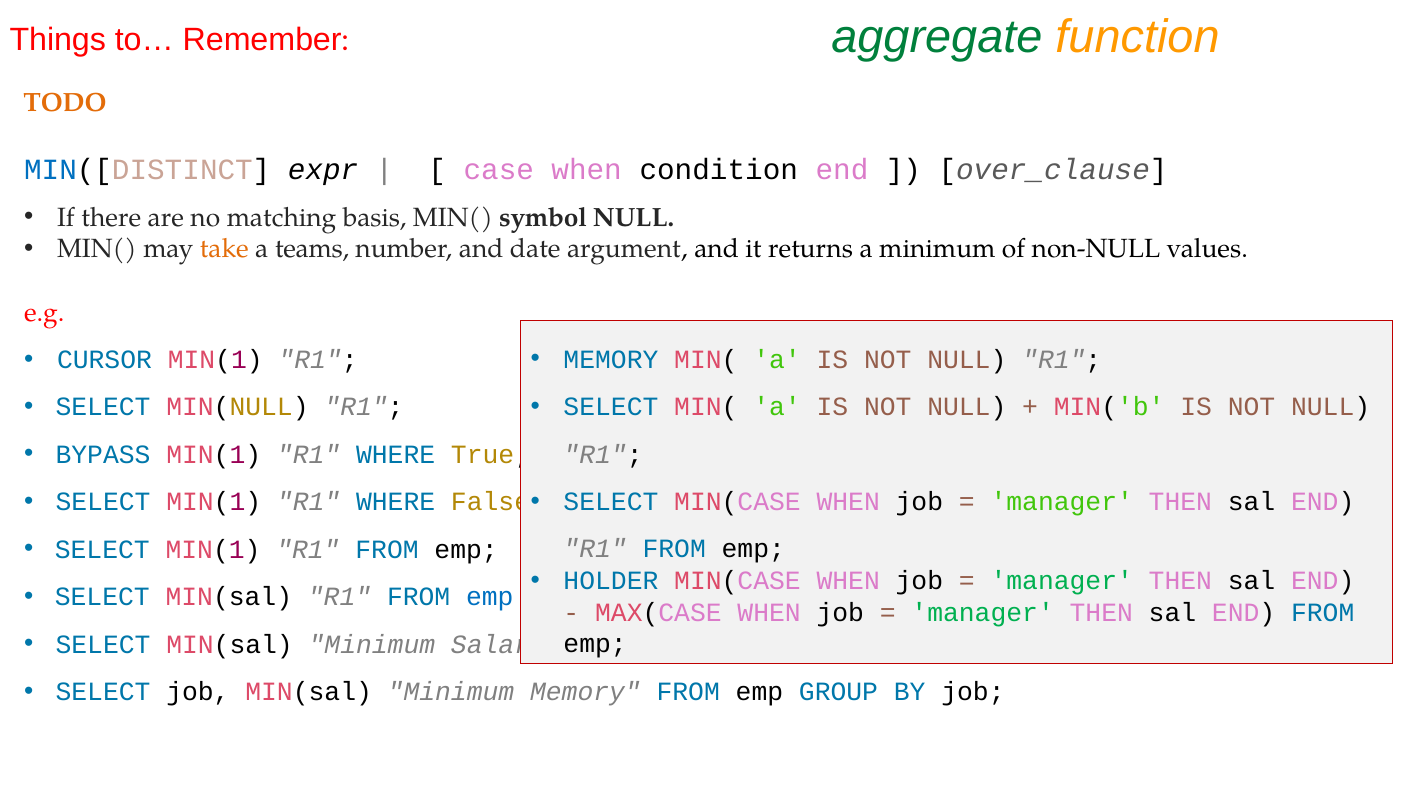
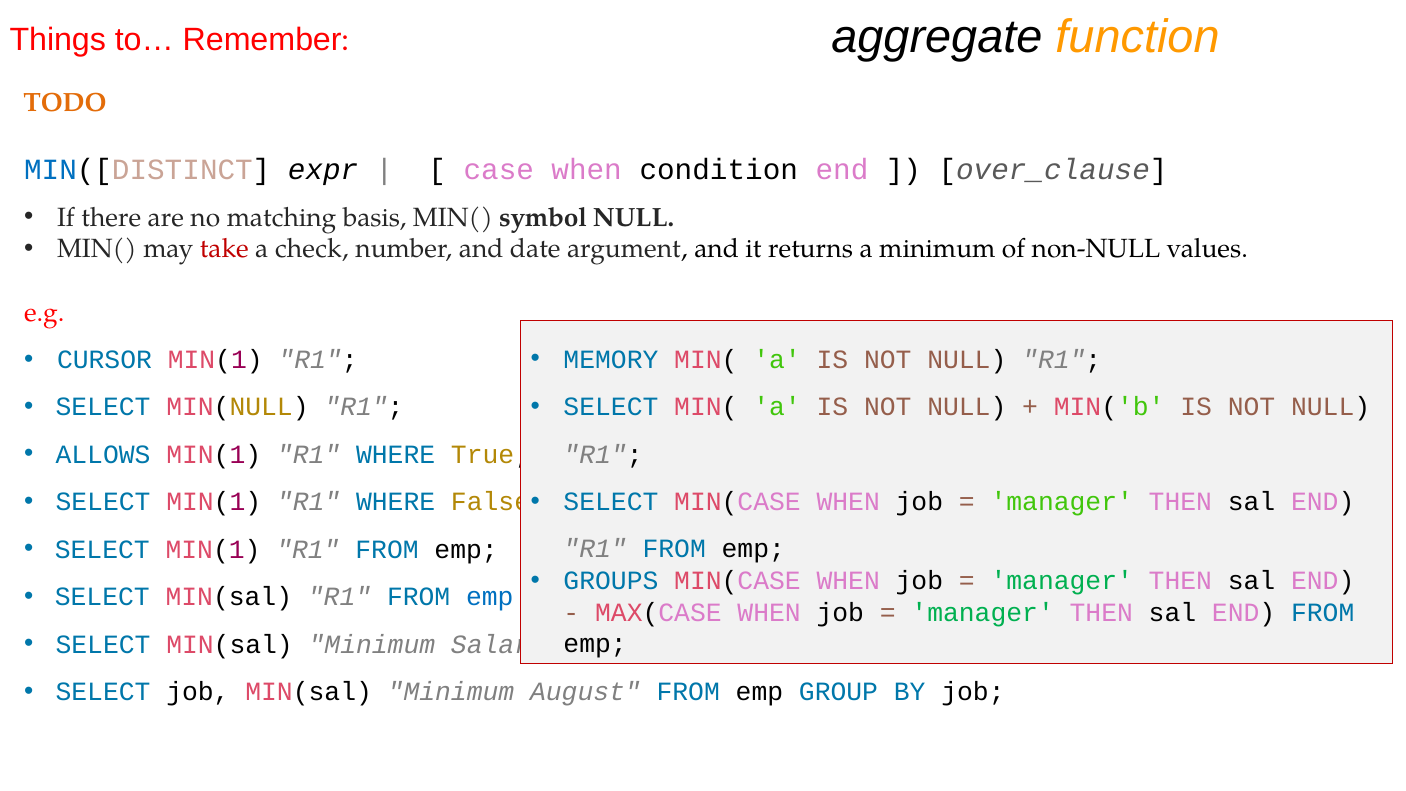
aggregate colour: green -> black (937, 37)
take colour: orange -> red (224, 249)
teams: teams -> check (312, 249)
BYPASS: BYPASS -> ALLOWS (103, 455)
HOLDER: HOLDER -> GROUPS (611, 581)
Minimum Memory: Memory -> August (585, 692)
